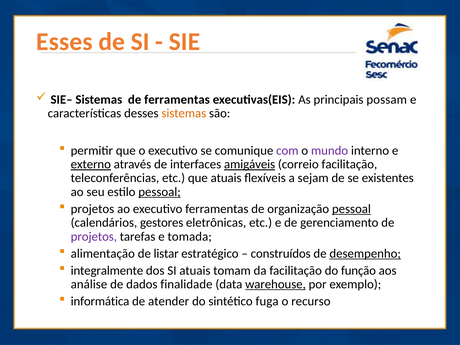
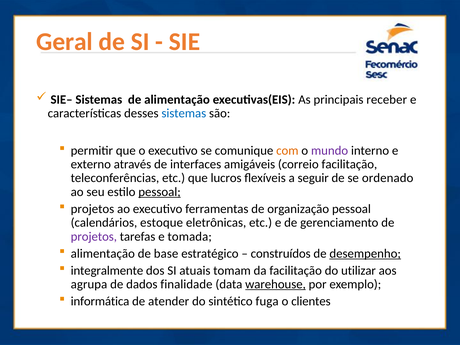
Esses: Esses -> Geral (64, 42)
de ferramentas: ferramentas -> alimentação (177, 100)
possam: possam -> receber (387, 100)
sistemas colour: orange -> blue (184, 113)
com colour: purple -> orange (287, 150)
externo underline: present -> none (91, 164)
amigáveis underline: present -> none (250, 164)
que atuais: atuais -> lucros (226, 178)
sejam: sejam -> seguir (313, 178)
existentes: existentes -> ordenado (388, 178)
pessoal underline: present -> none (351, 209)
gestores: gestores -> estoque (162, 223)
listar: listar -> base (166, 253)
função: função -> utilizar (358, 270)
análise: análise -> agrupa (89, 284)
recurso: recurso -> clientes (311, 301)
